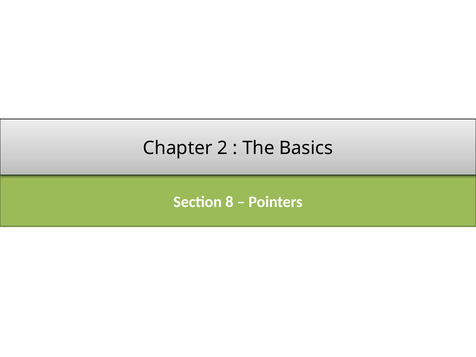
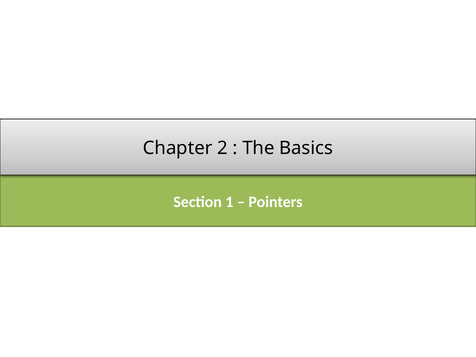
8: 8 -> 1 (229, 202)
